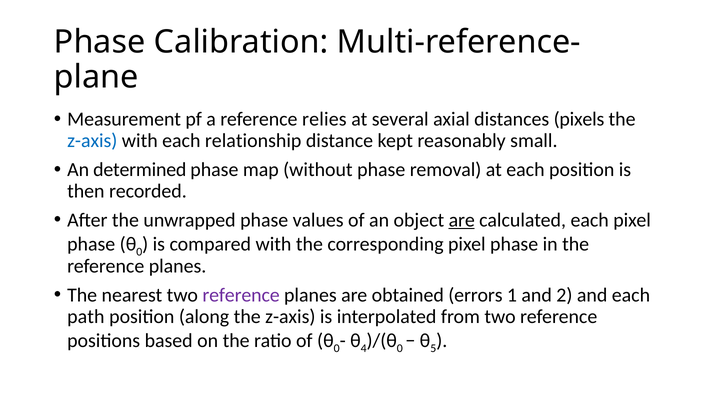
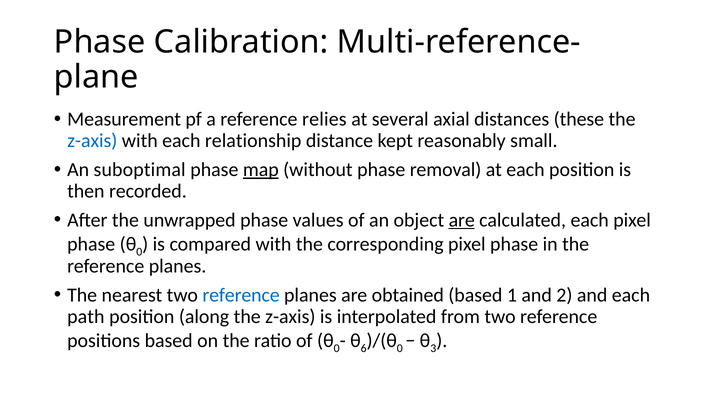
pixels: pixels -> these (579, 119)
determined: determined -> suboptimal (140, 170)
map underline: none -> present (261, 170)
reference colour: purple -> blue (241, 295)
obtained errors: errors -> based (475, 295)
4: 4 -> 6 (364, 348)
5: 5 -> 3 (433, 348)
